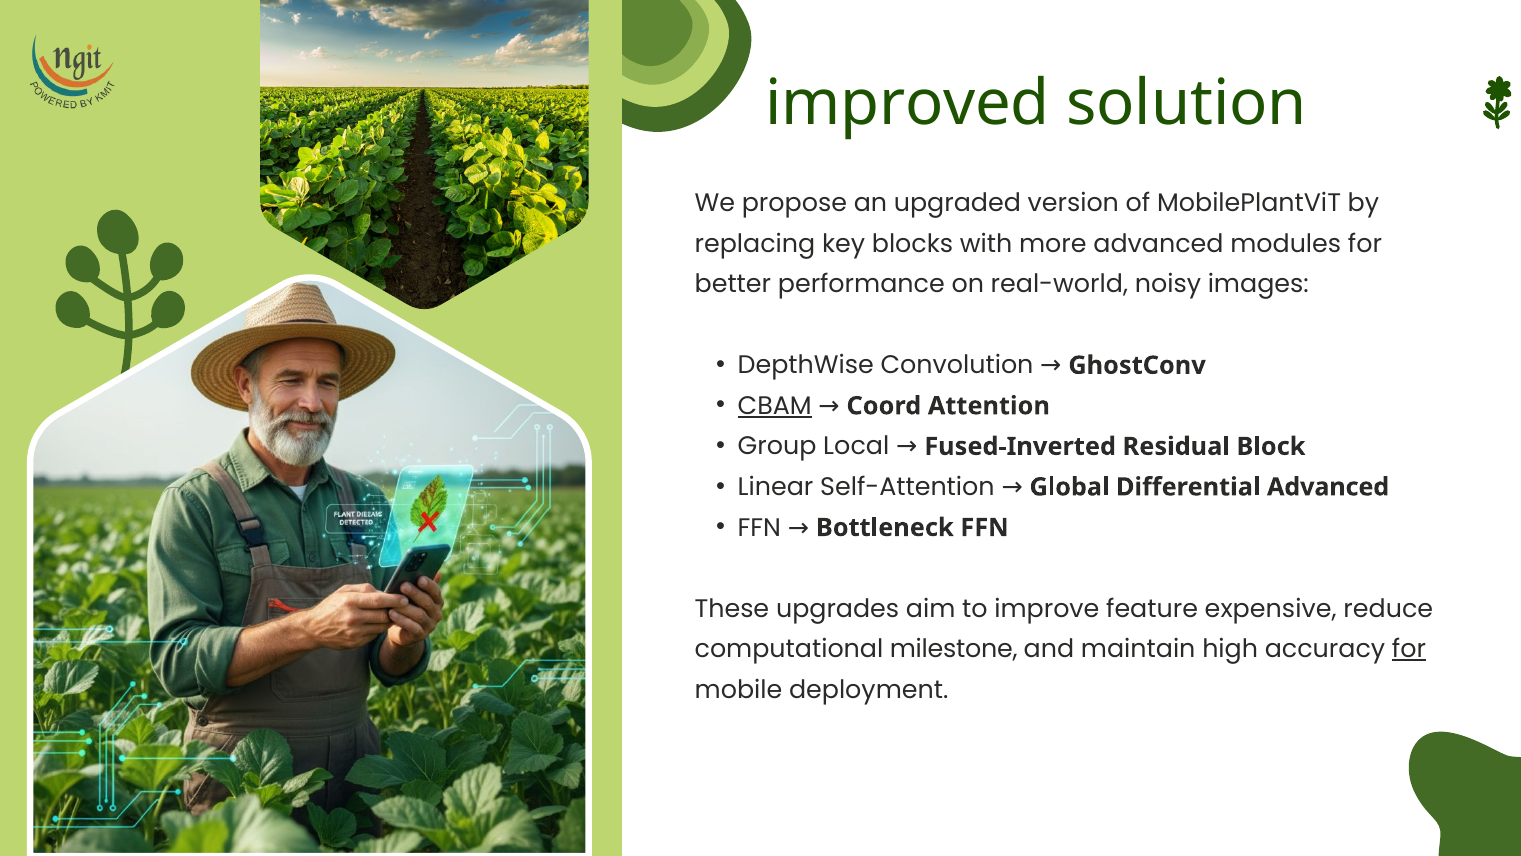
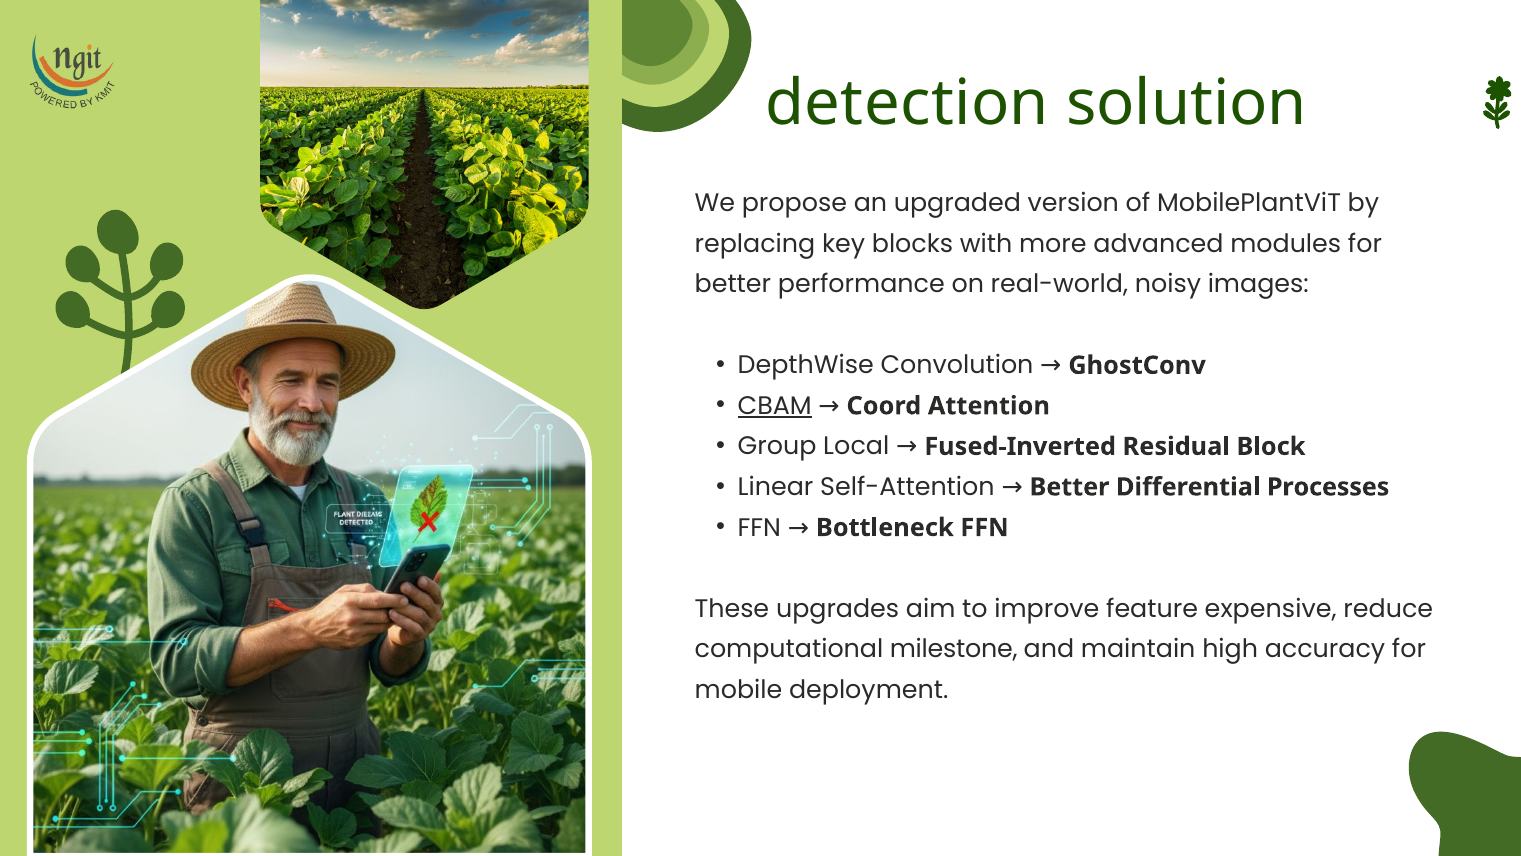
improved: improved -> detection (907, 104)
Global: Global -> Better (1069, 487)
Differential Advanced: Advanced -> Processes (1328, 487)
for underline: present -> none (1409, 649)
